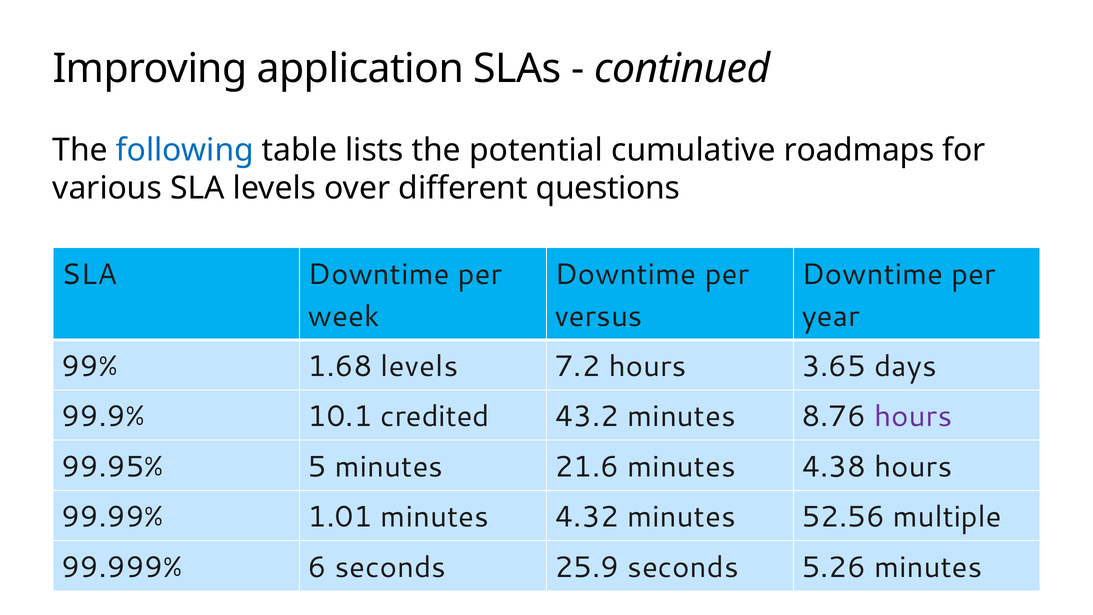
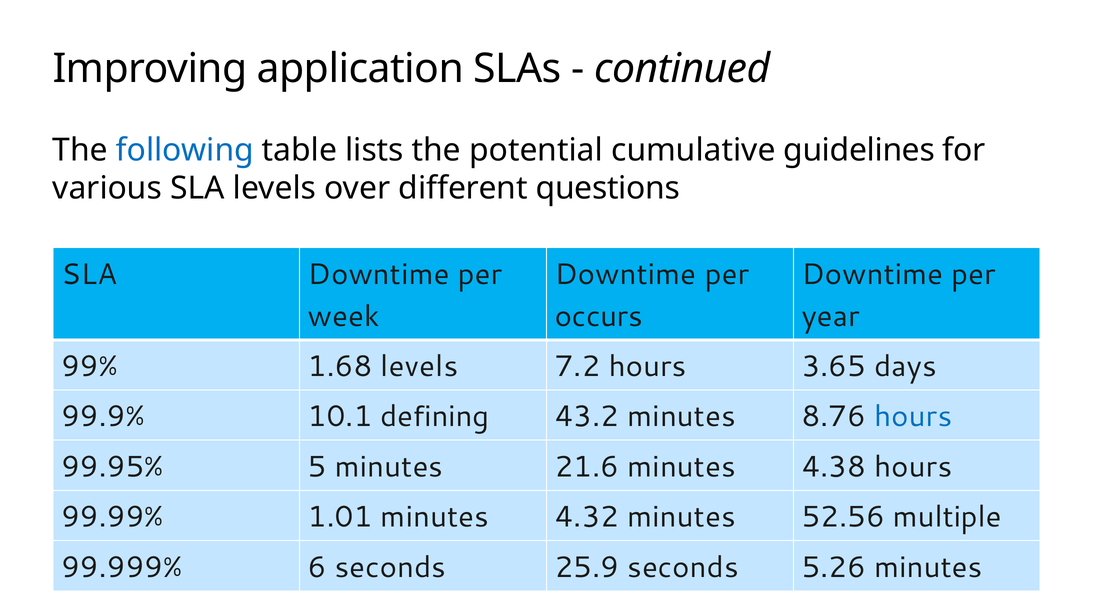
roadmaps: roadmaps -> guidelines (859, 150)
versus: versus -> occurs (599, 316)
credited: credited -> defining (435, 417)
hours colour: purple -> blue (913, 417)
